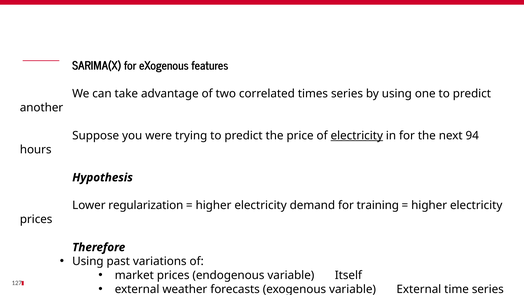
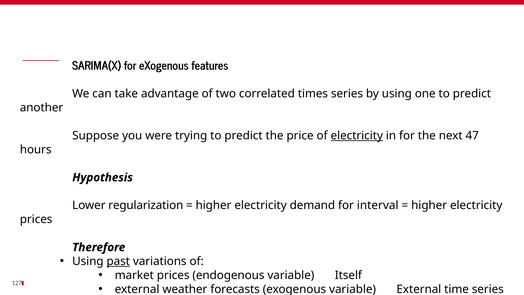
94: 94 -> 47 (472, 136)
training: training -> interval (378, 206)
past underline: none -> present (118, 261)
